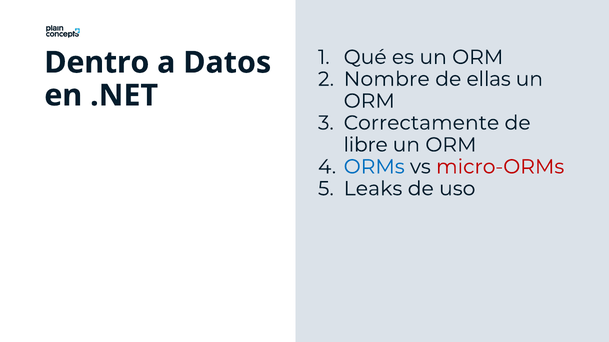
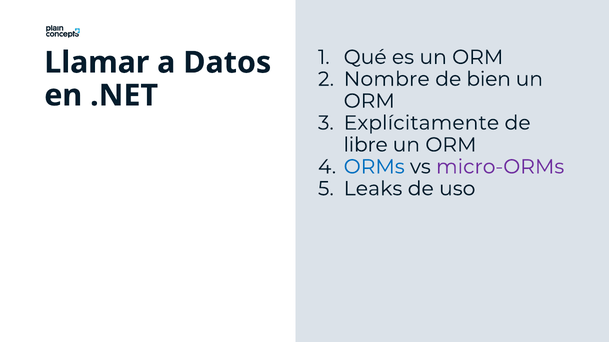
Dentro: Dentro -> Llamar (97, 63)
ellas: ellas -> bien (489, 79)
Correctamente: Correctamente -> Explícitamente (421, 123)
micro-ORMs colour: red -> purple (500, 167)
